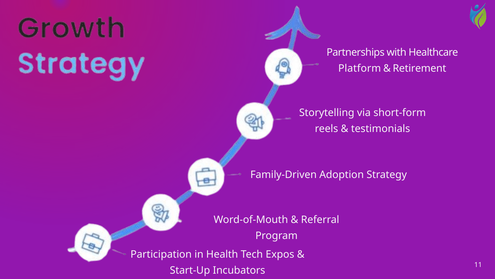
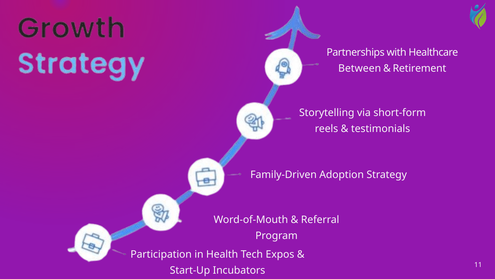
Platform: Platform -> Between (360, 68)
